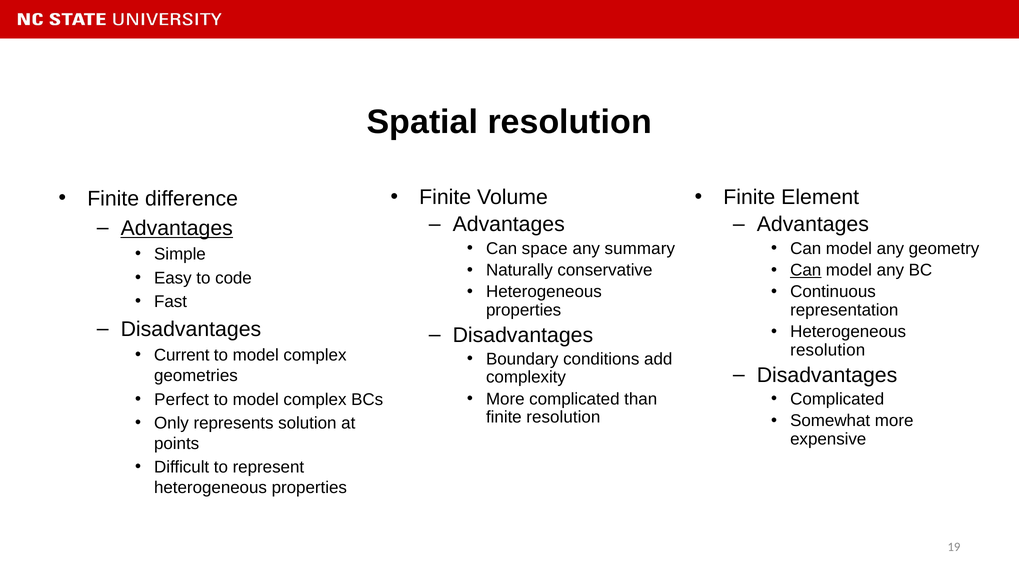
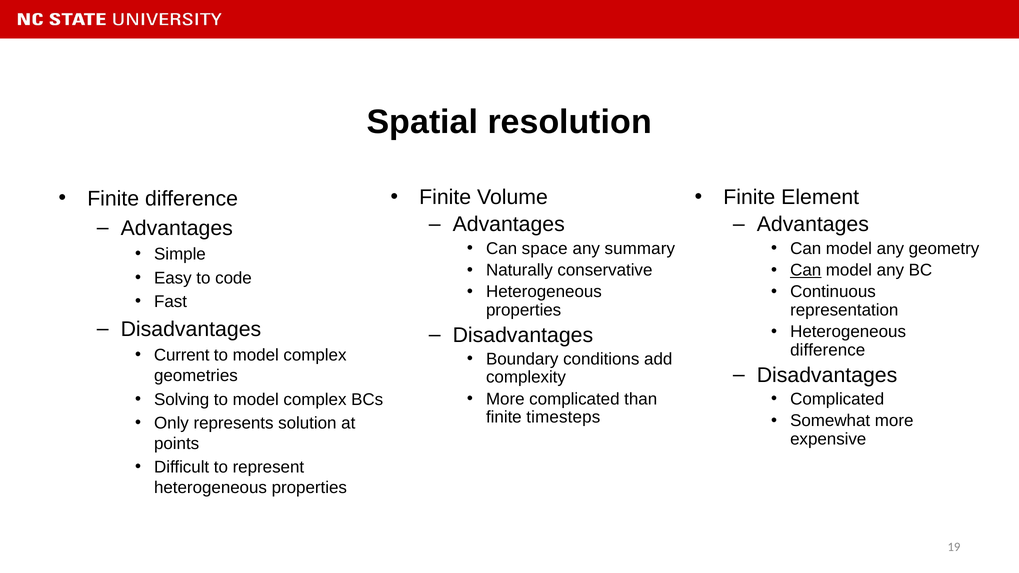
Advantages underline: present -> none (177, 228)
resolution: resolution -> difference (828, 350)
Perfect: Perfect -> Solving (182, 400)
finite resolution: resolution -> timesteps (563, 418)
